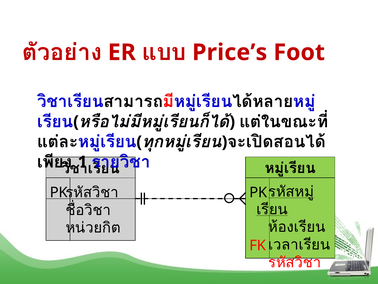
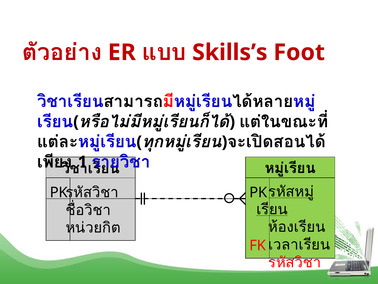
Price’s: Price’s -> Skills’s (230, 52)
